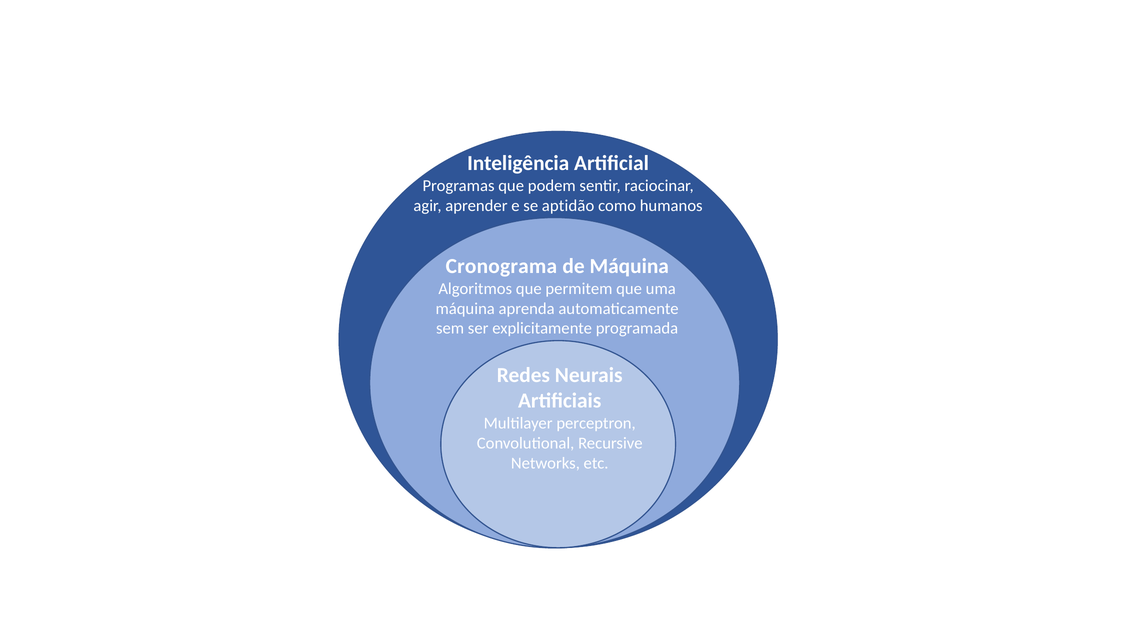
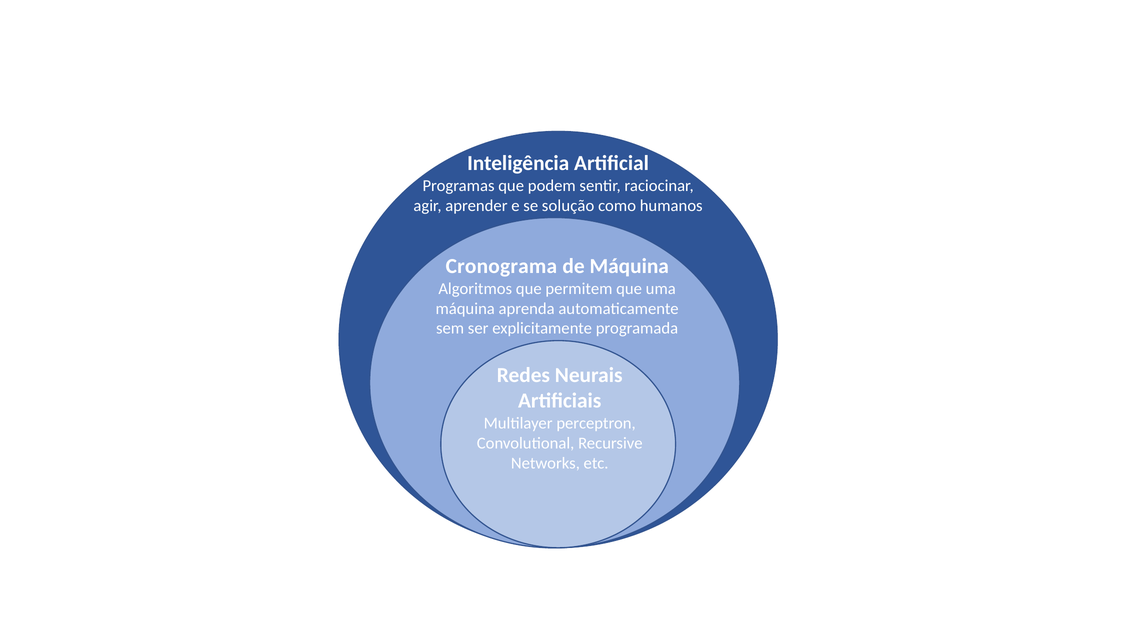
aptidão: aptidão -> solução (568, 206)
